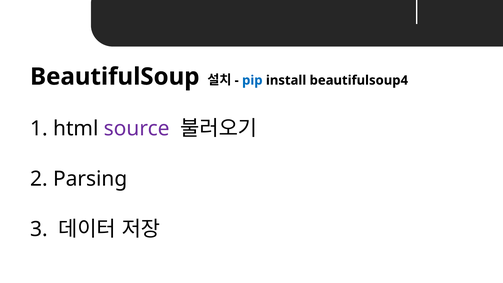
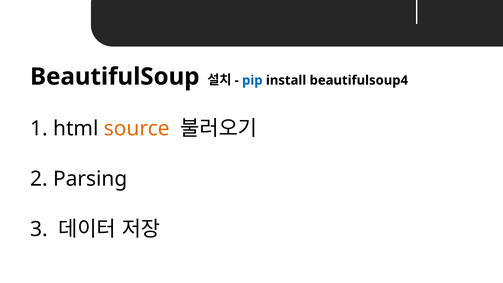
source colour: purple -> orange (137, 129)
